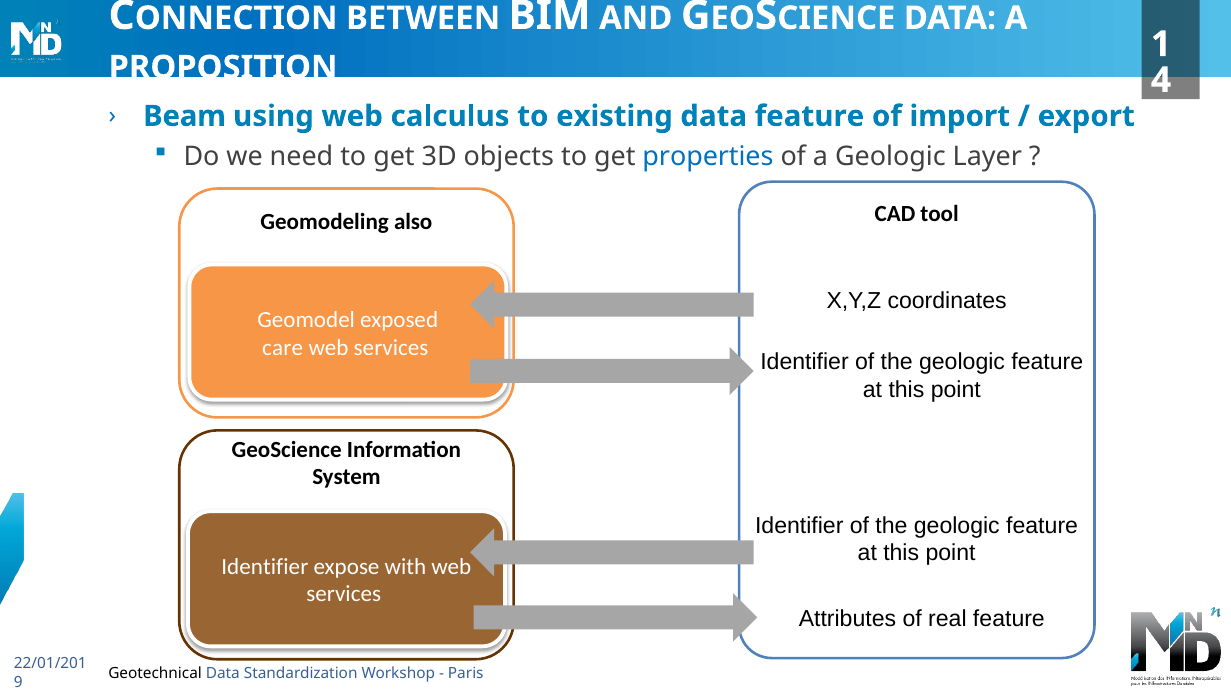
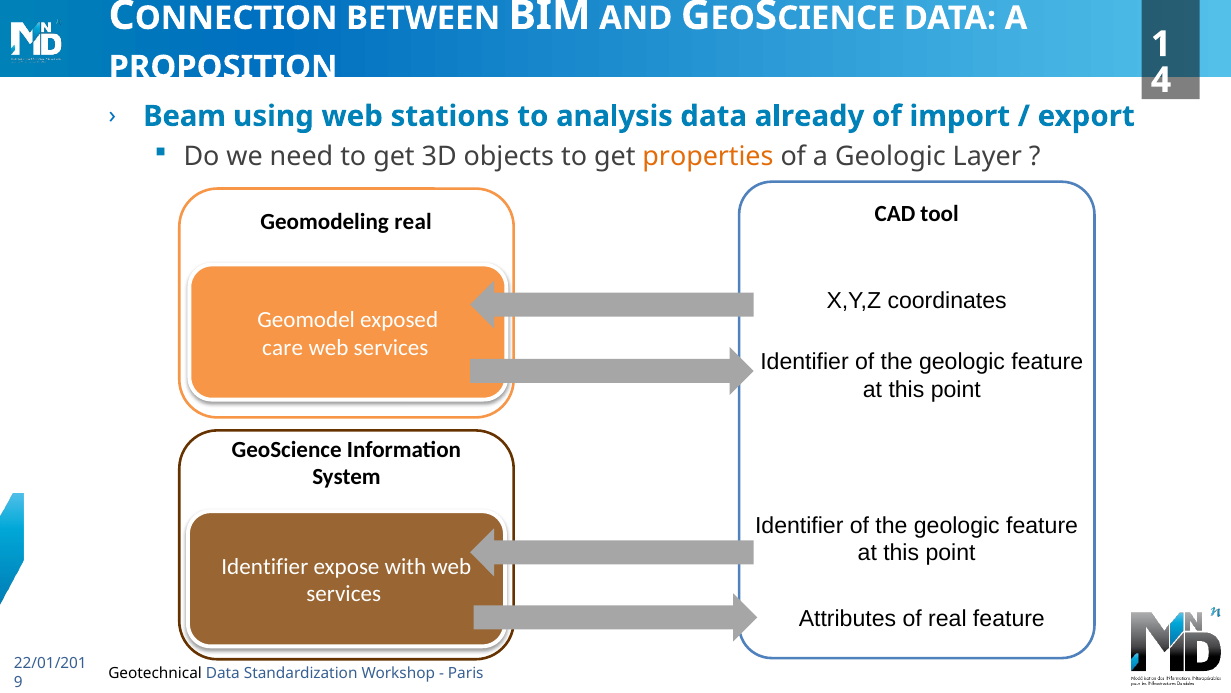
calculus: calculus -> stations (450, 116)
existing: existing -> analysis (614, 116)
data feature: feature -> already (810, 116)
properties colour: blue -> orange (708, 157)
Geomodeling also: also -> real (413, 221)
